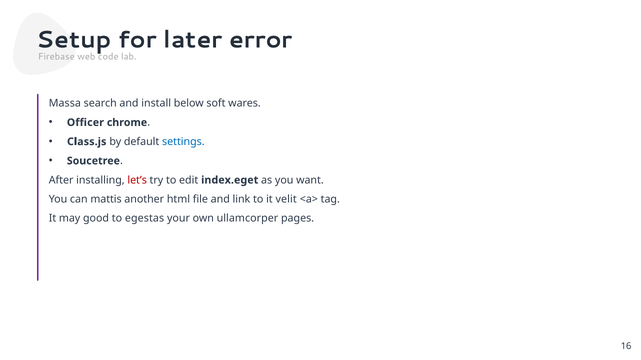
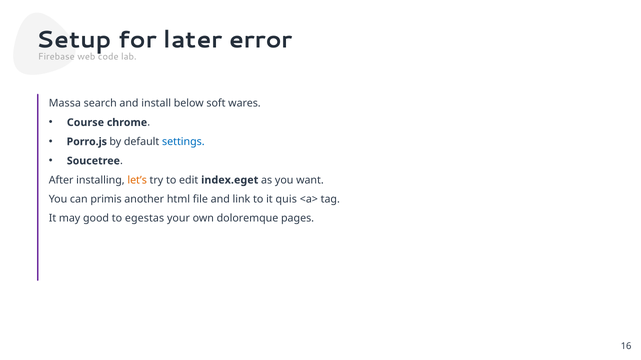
Officer: Officer -> Course (85, 123)
Class.js: Class.js -> Porro.js (87, 142)
let’s colour: red -> orange (137, 180)
mattis: mattis -> primis (106, 200)
velit: velit -> quis (286, 200)
ullamcorper: ullamcorper -> doloremque (247, 219)
